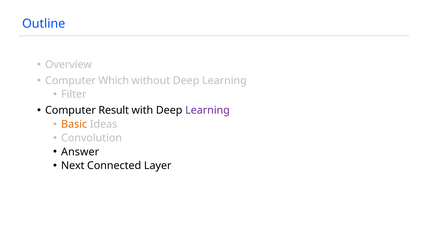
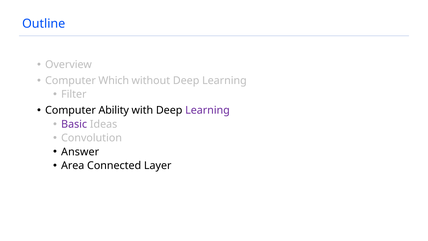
Result: Result -> Ability (114, 110)
Basic colour: orange -> purple (74, 124)
Next: Next -> Area (73, 165)
